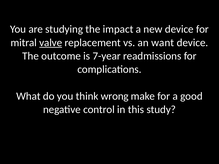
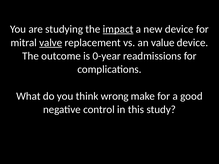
impact underline: none -> present (118, 29)
want: want -> value (163, 43)
7-year: 7-year -> 0-year (107, 56)
